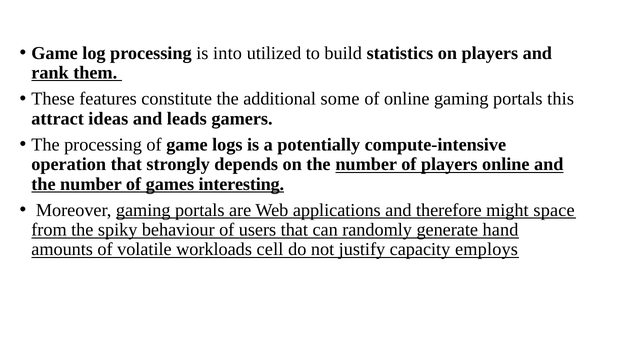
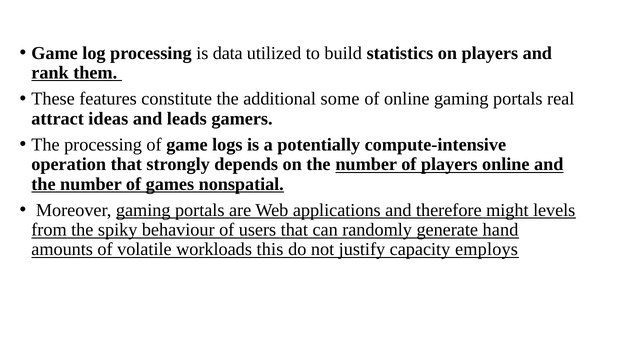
into: into -> data (228, 53)
this: this -> real (561, 99)
interesting: interesting -> nonspatial (241, 184)
space: space -> levels (554, 210)
cell: cell -> this (270, 250)
